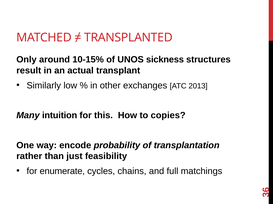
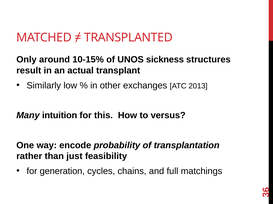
copies: copies -> versus (168, 116)
enumerate: enumerate -> generation (62, 172)
